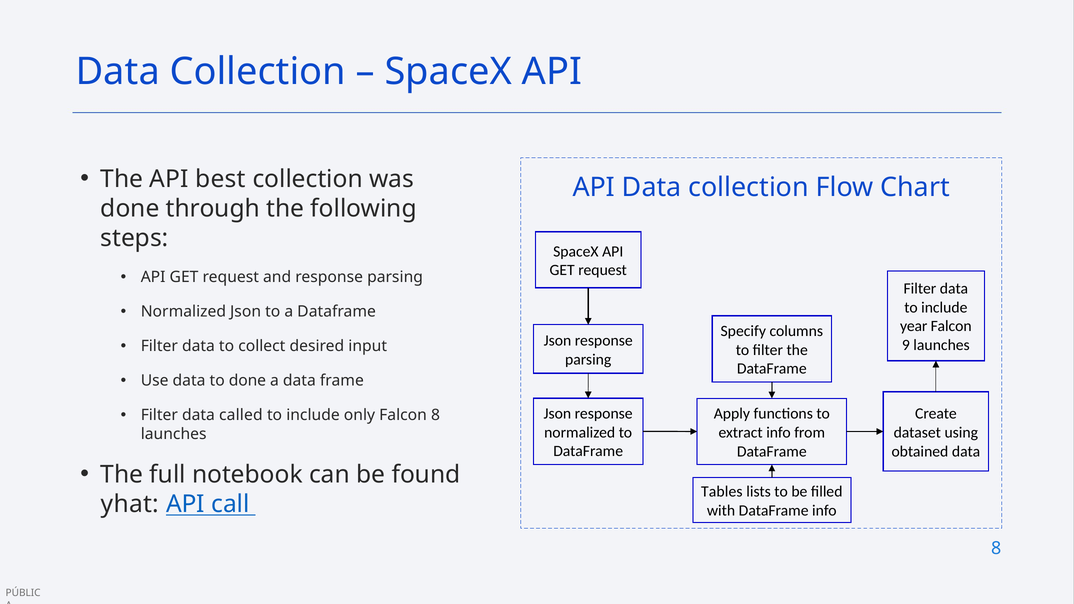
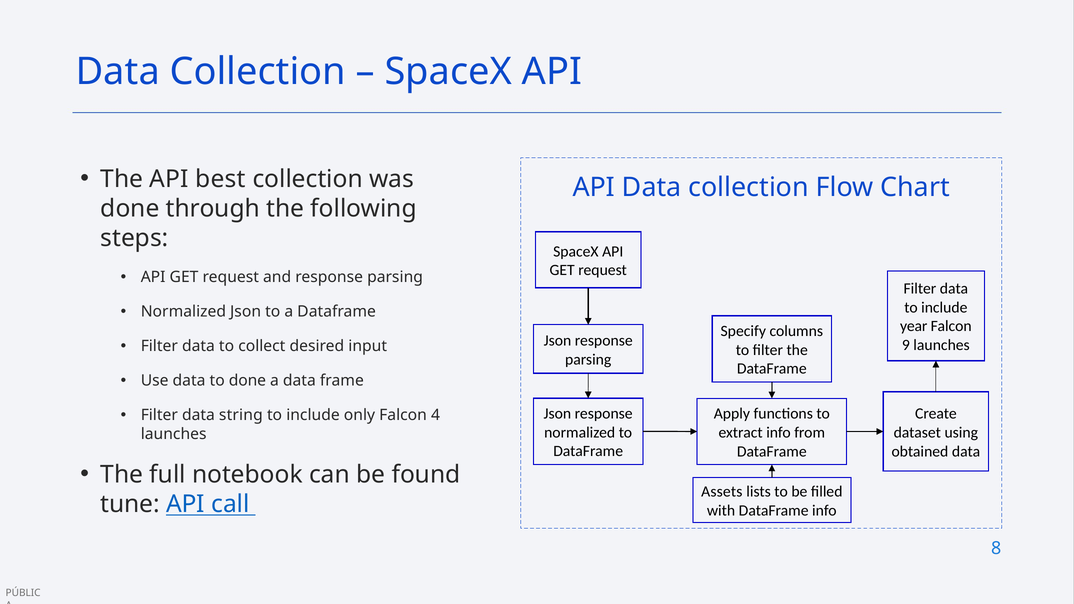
called: called -> string (241, 415)
Falcon 8: 8 -> 4 (436, 415)
Tables: Tables -> Assets (722, 492)
yhat: yhat -> tune (130, 504)
